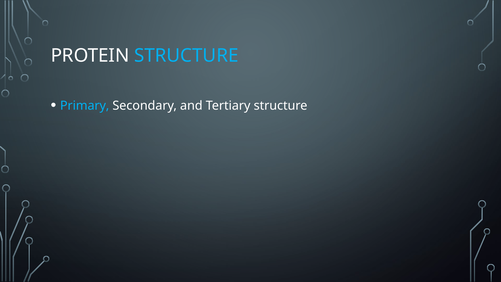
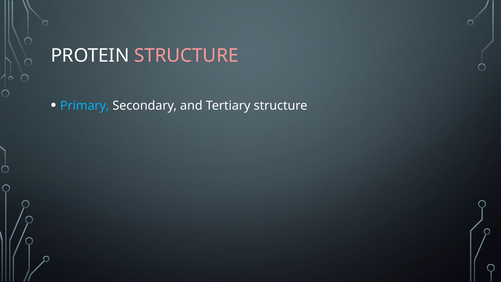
STRUCTURE colour: light blue -> pink (186, 56)
